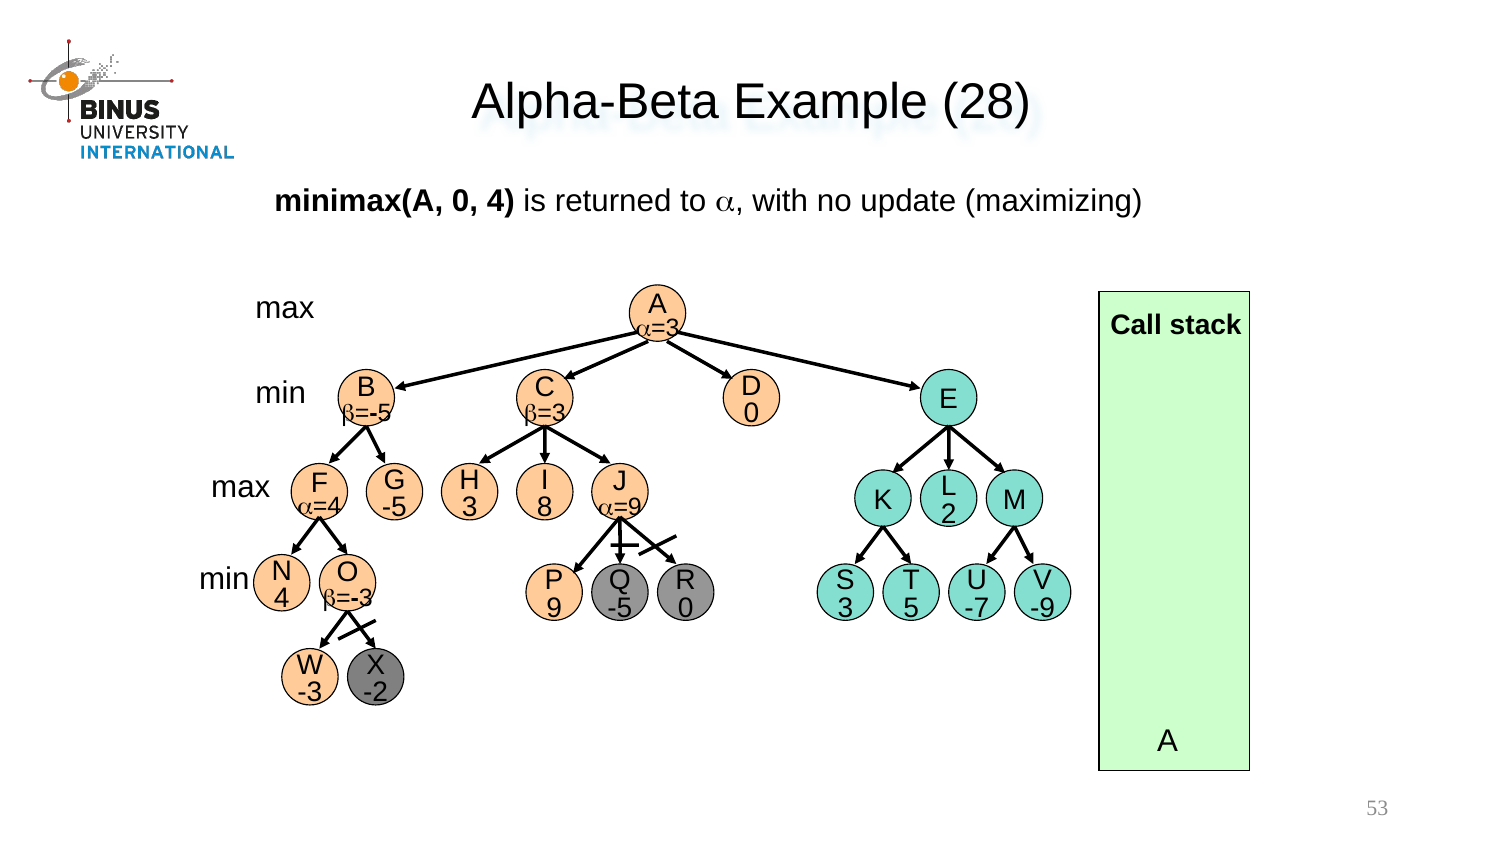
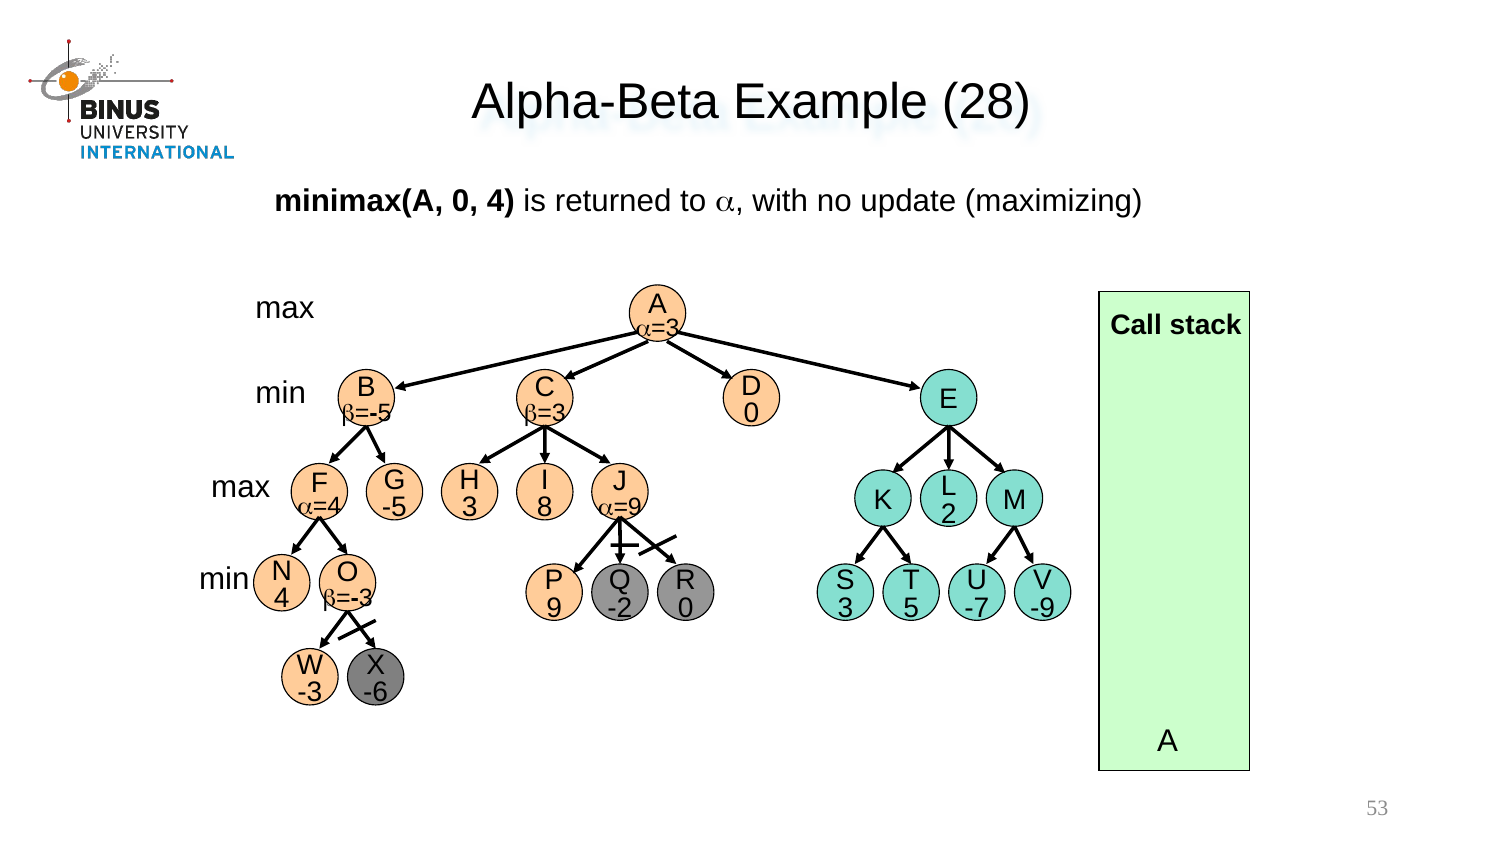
-5: -5 -> -2 (620, 607)
-2: -2 -> -6 (376, 692)
